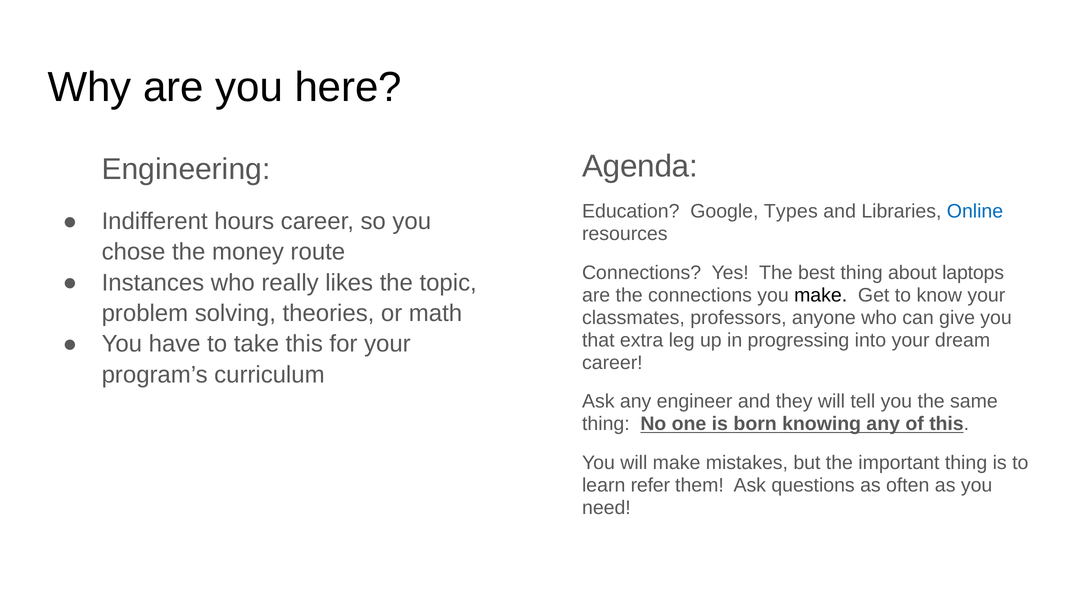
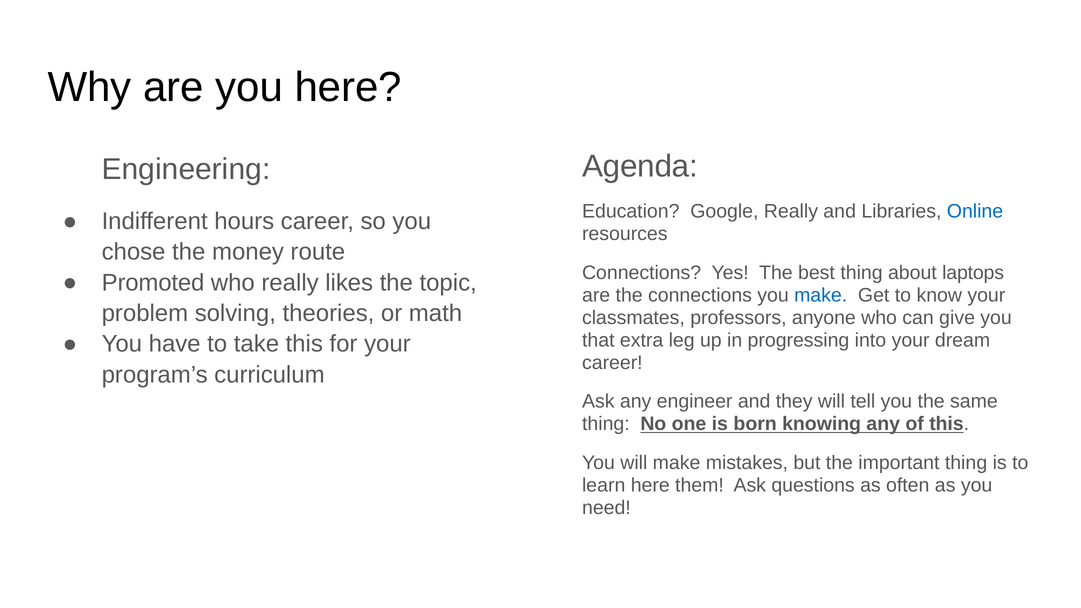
Google Types: Types -> Really (791, 211)
Instances: Instances -> Promoted (153, 283)
make colour: black -> blue (821, 295)
learn refer: refer -> here (650, 485)
